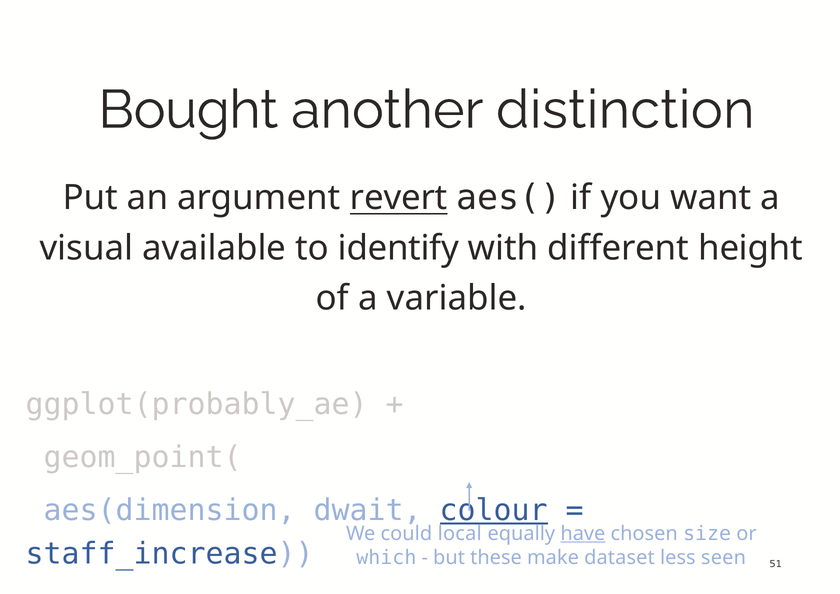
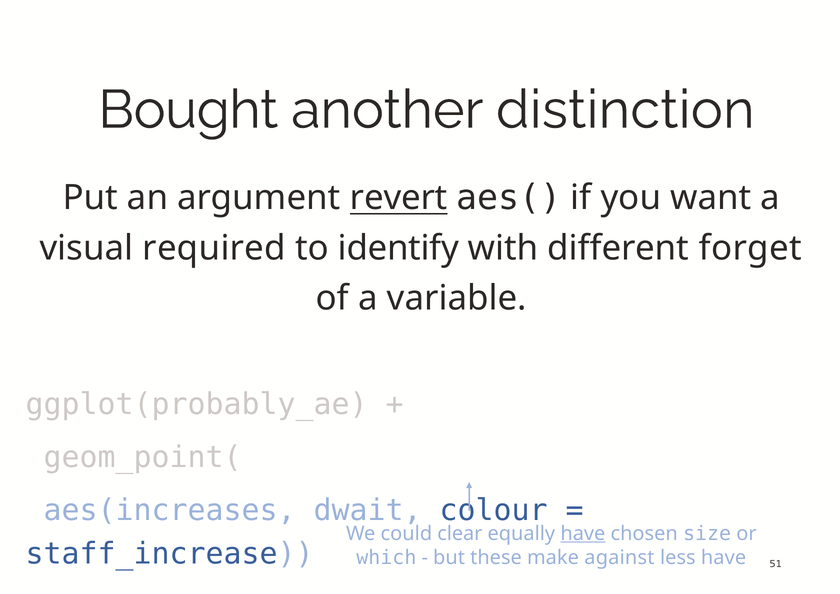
available: available -> required (214, 248)
height: height -> forget (750, 248)
aes(dimension: aes(dimension -> aes(increases (170, 511)
colour underline: present -> none (494, 511)
local: local -> clear (460, 533)
dataset: dataset -> against (619, 557)
less seen: seen -> have (724, 557)
